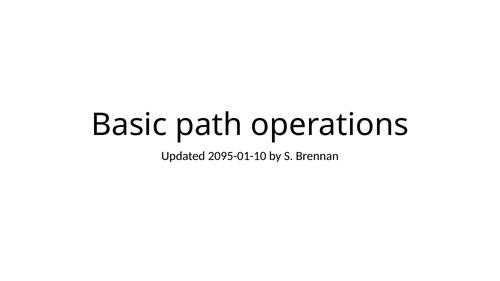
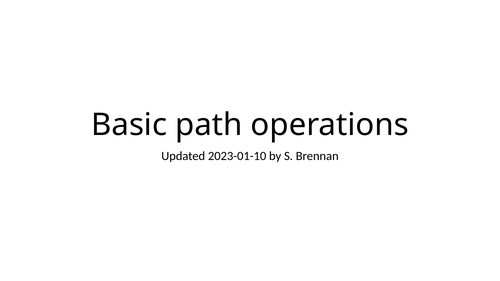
2095-01-10: 2095-01-10 -> 2023-01-10 (237, 156)
